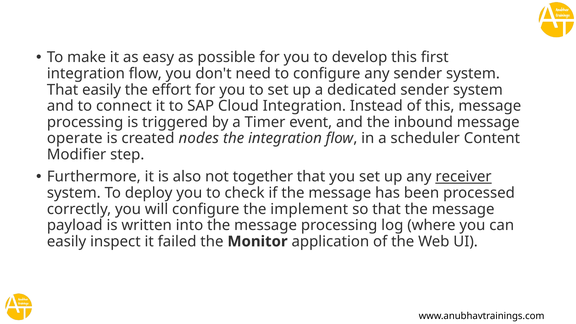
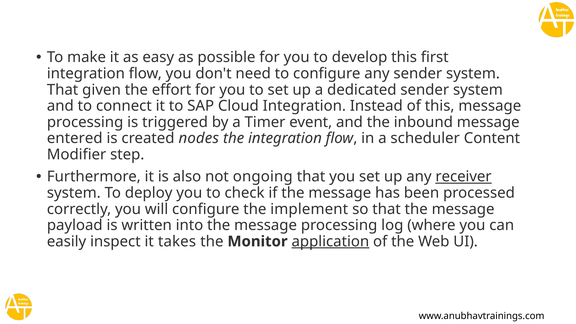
That easily: easily -> given (102, 90)
operate: operate -> entered (75, 138)
together: together -> ongoing (263, 177)
failed: failed -> takes (177, 241)
application underline: none -> present (330, 241)
